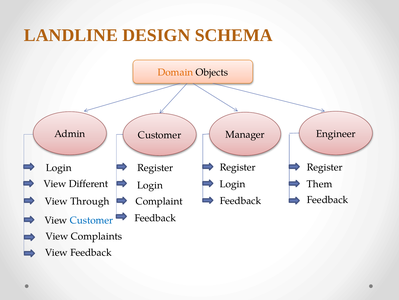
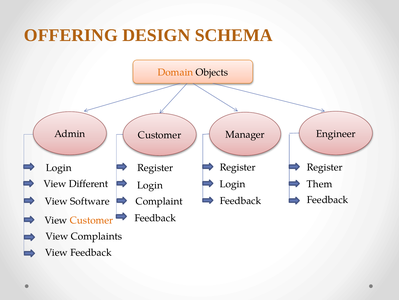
LANDLINE: LANDLINE -> OFFERING (71, 35)
Through: Through -> Software (90, 201)
Customer colour: blue -> orange (91, 220)
